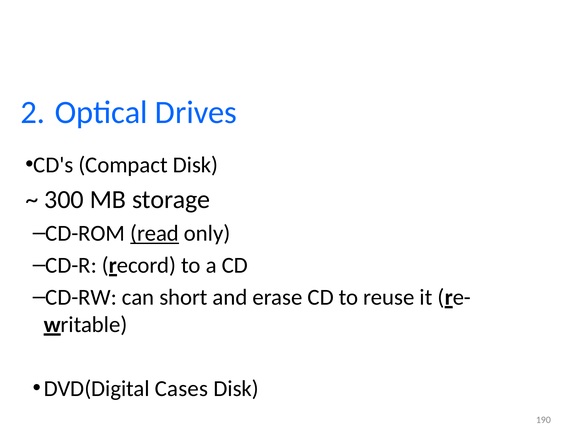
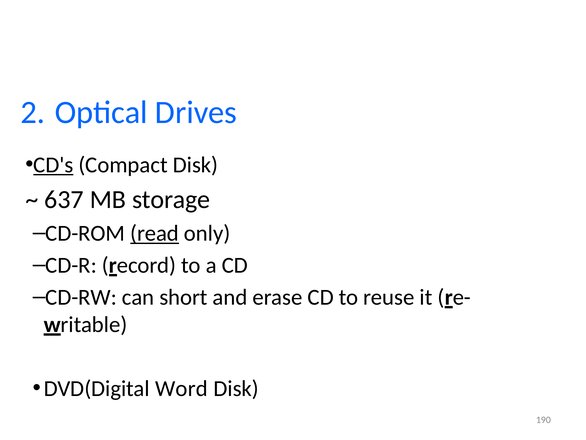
CD's underline: none -> present (53, 165)
300: 300 -> 637 (64, 199)
Cases: Cases -> Word (182, 388)
